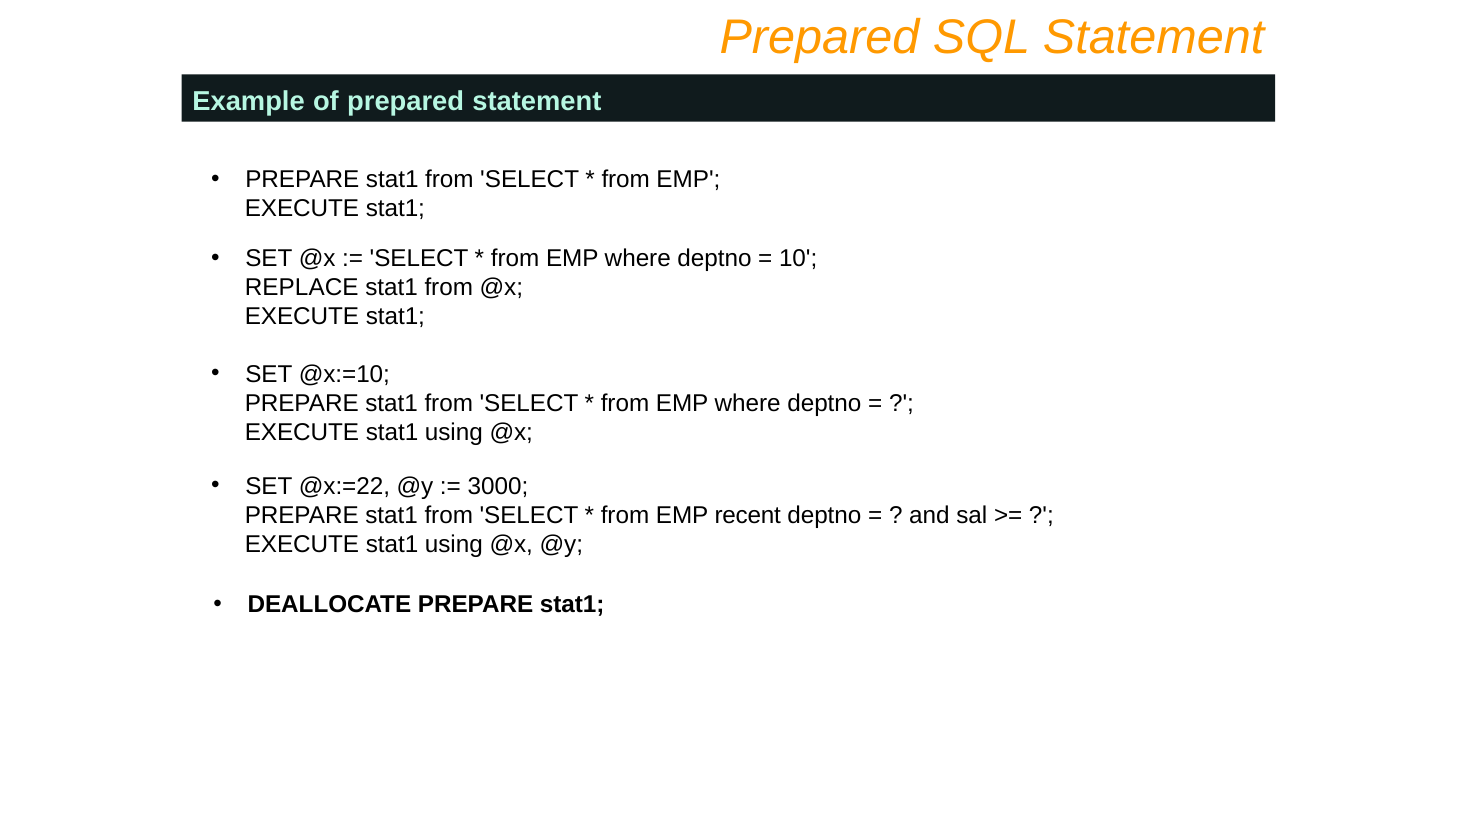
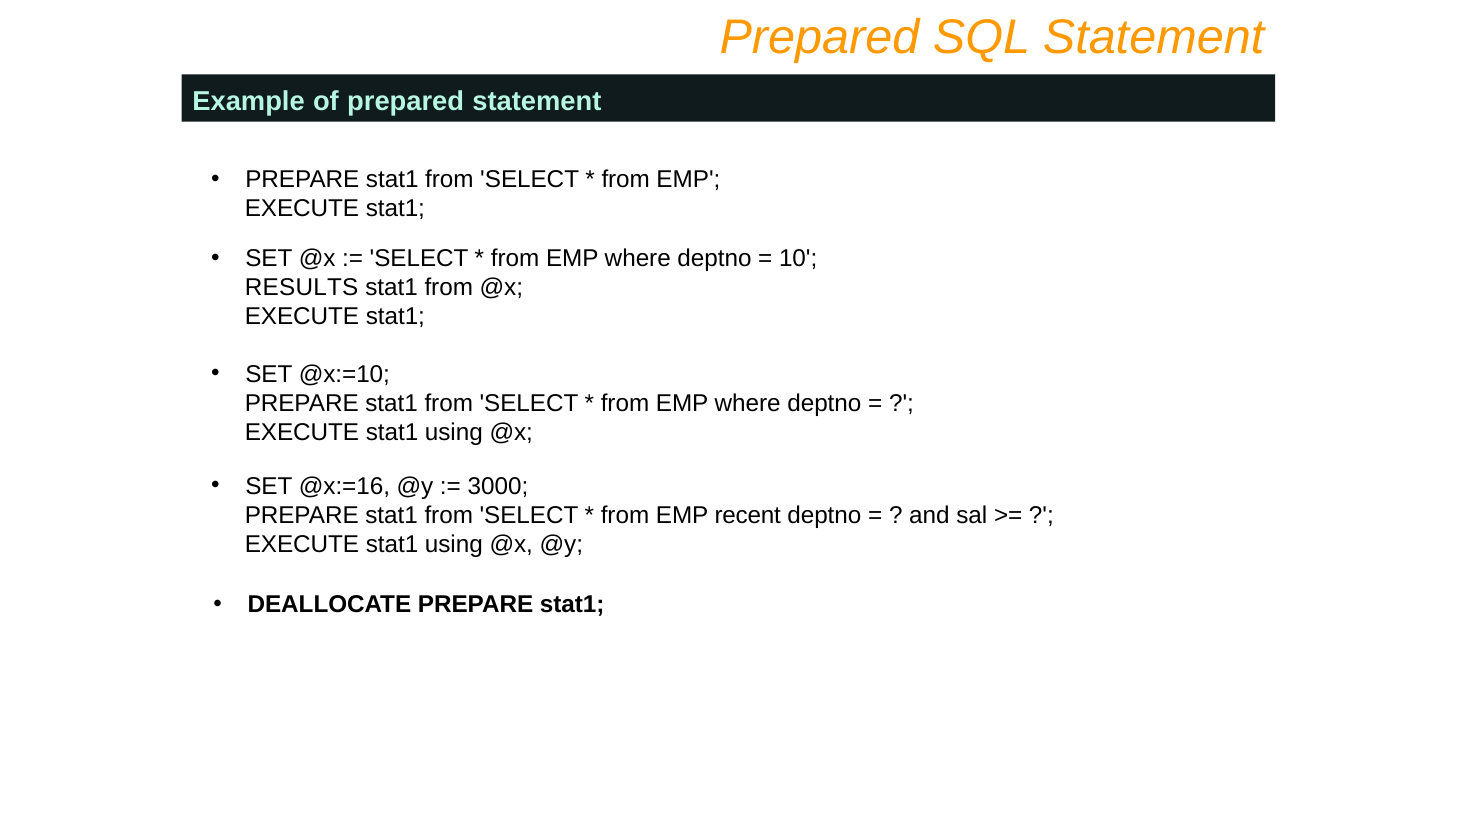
REPLACE: REPLACE -> RESULTS (302, 288)
@x:=22: @x:=22 -> @x:=16 (344, 486)
